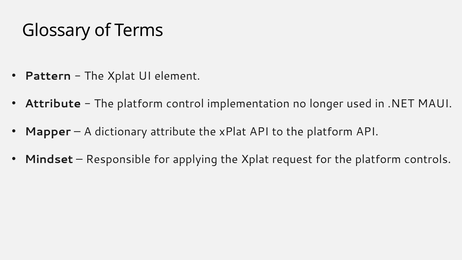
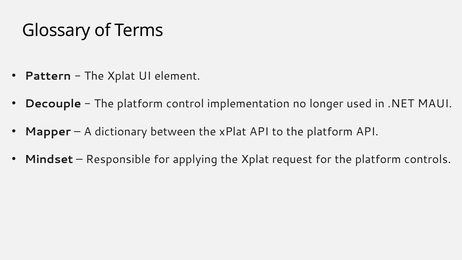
Attribute: Attribute -> Decouple (53, 104)
dictionary attribute: attribute -> between (173, 131)
